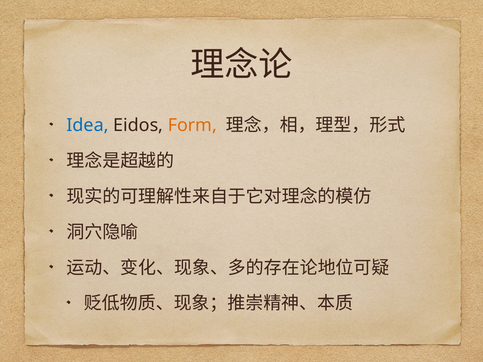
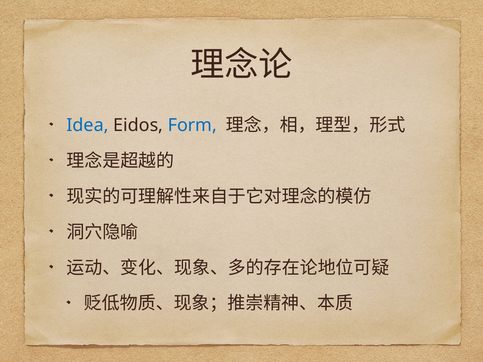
Form colour: orange -> blue (192, 125)
